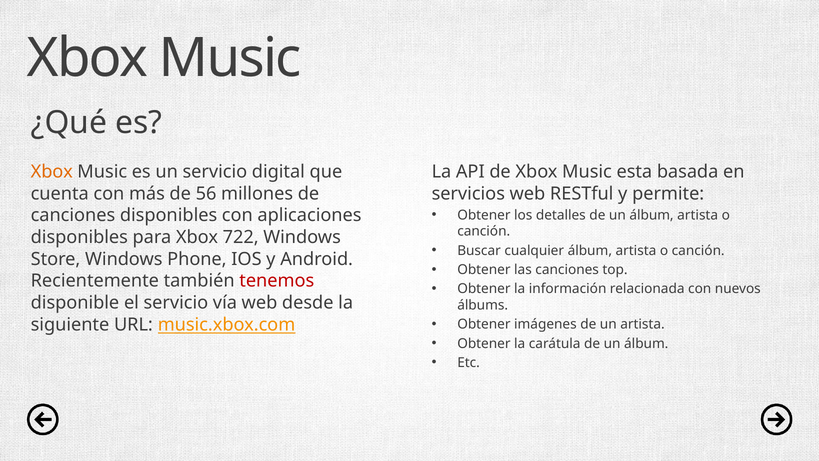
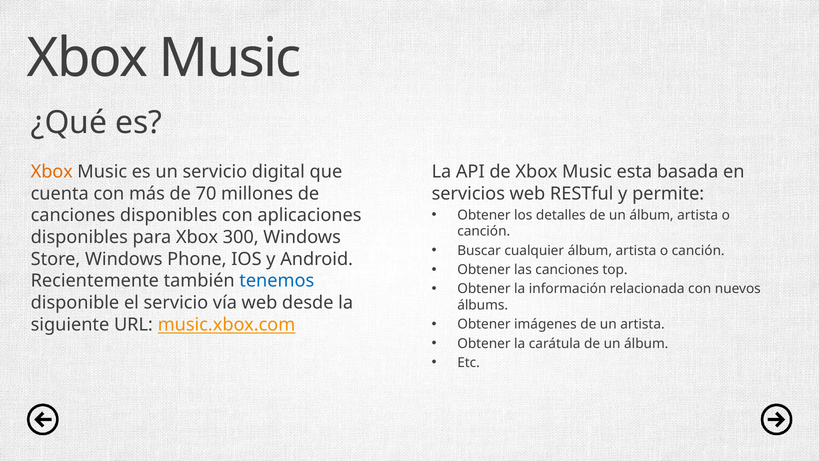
56: 56 -> 70 (206, 193)
722: 722 -> 300 (241, 237)
tenemos colour: red -> blue (277, 281)
